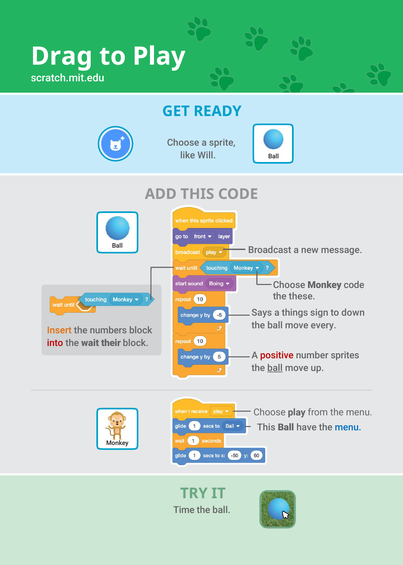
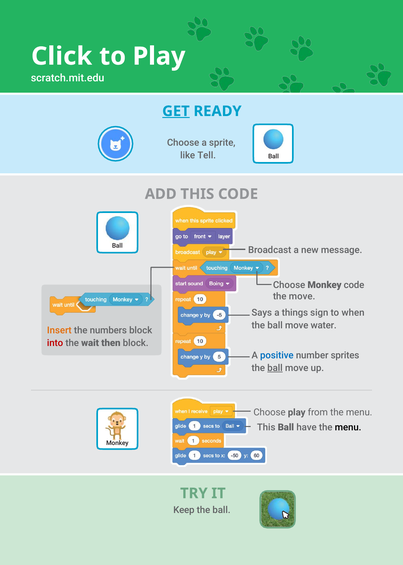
Drag: Drag -> Click (62, 56)
GET underline: none -> present (176, 111)
Will: Will -> Tell (207, 155)
the these: these -> move (302, 296)
down: down -> when (353, 312)
every: every -> water (324, 325)
their: their -> then (111, 342)
positive colour: red -> blue (277, 355)
menu colour: blue -> black (348, 427)
Time: Time -> Keep (184, 509)
